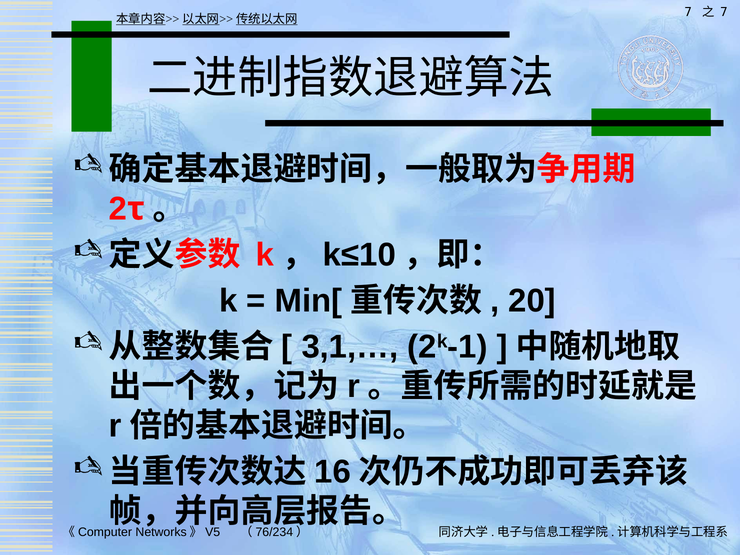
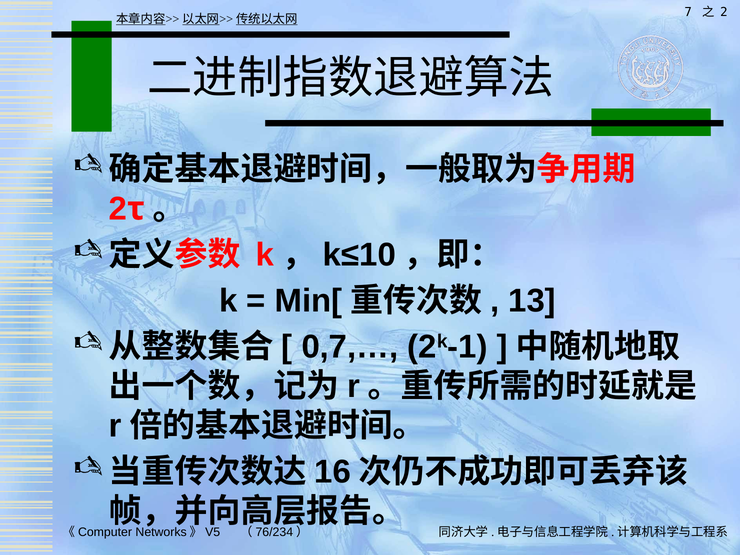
7: 7 -> 2 (724, 12)
20: 20 -> 13 (532, 301)
3,1,…: 3,1,… -> 0,7,… (350, 347)
